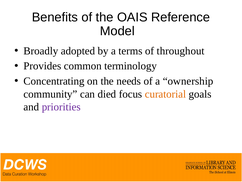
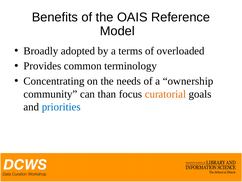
throughout: throughout -> overloaded (181, 51)
died: died -> than (107, 94)
priorities colour: purple -> blue (61, 107)
